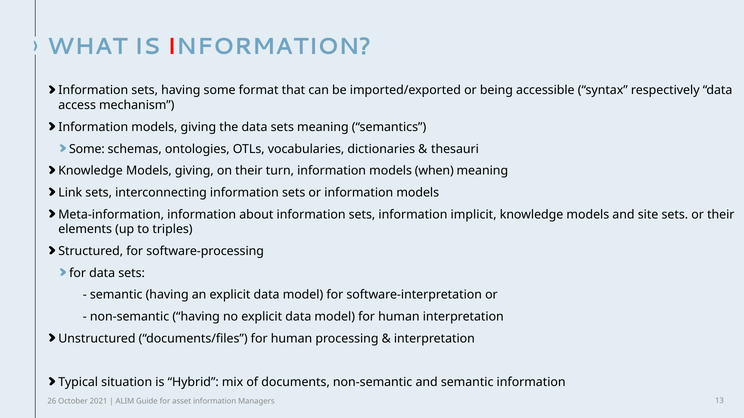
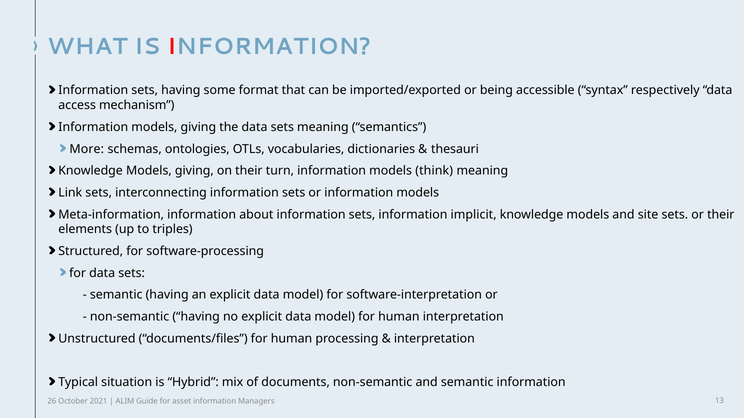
Some: Some -> More (87, 149)
when: when -> think (434, 171)
